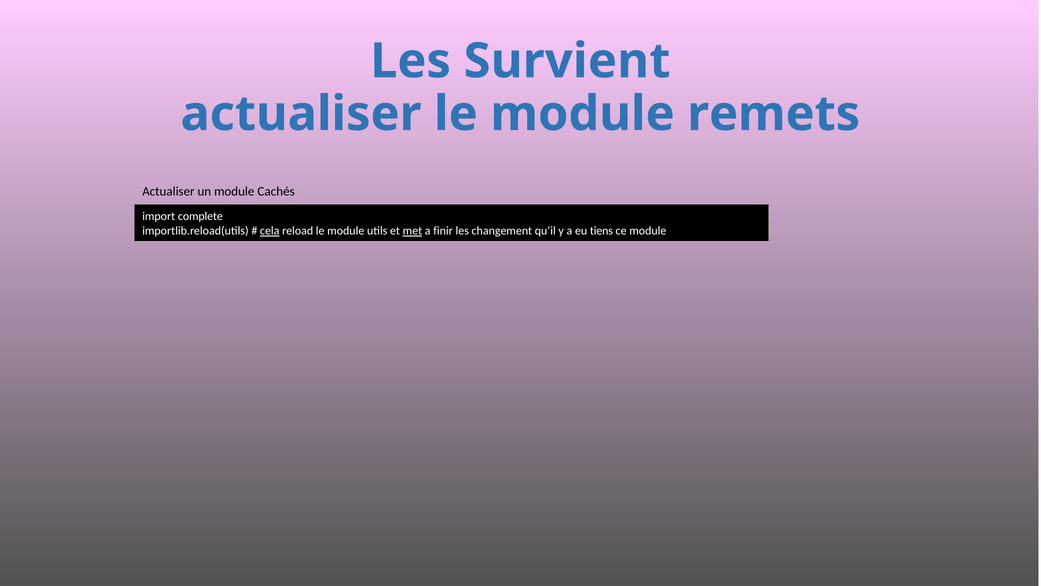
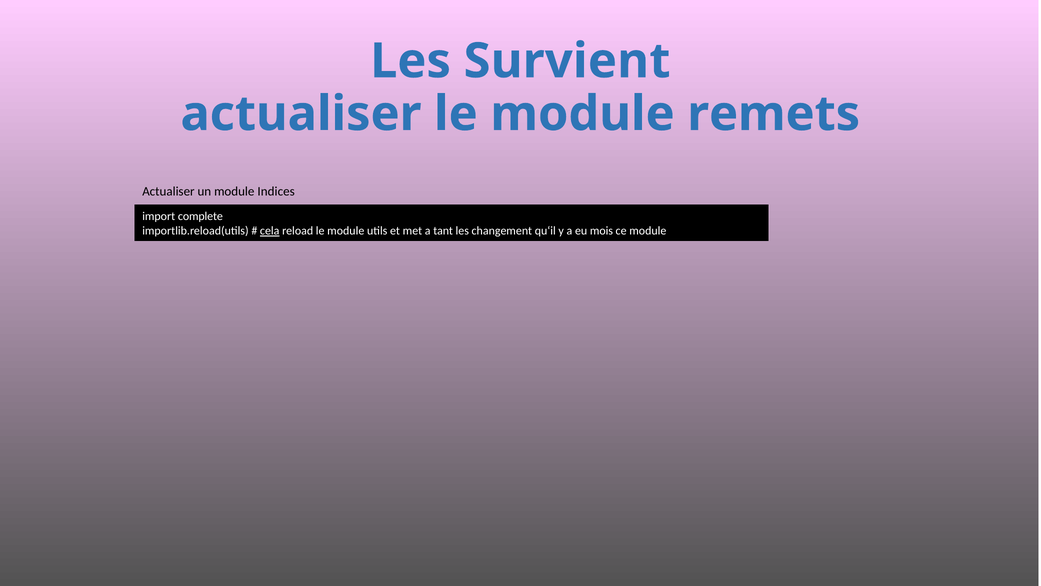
Cachés: Cachés -> Indices (276, 192)
met underline: present -> none (412, 231)
finir: finir -> tant (443, 231)
tiens: tiens -> mois (601, 231)
